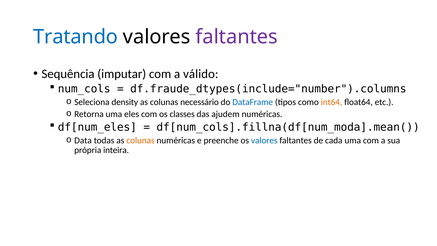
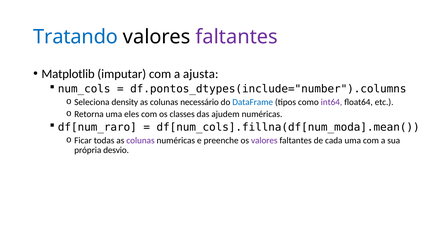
Sequência: Sequência -> Matplotlib (68, 74)
válido: válido -> ajusta (201, 74)
df.fraude_dtypes(include="number").columns: df.fraude_dtypes(include="number").columns -> df.pontos_dtypes(include="number").columns (268, 89)
int64 colour: orange -> purple (331, 102)
df[num_eles: df[num_eles -> df[num_raro (97, 127)
Data: Data -> Ficar (83, 140)
colunas colour: orange -> purple (140, 140)
valores colour: blue -> purple (264, 140)
inteira: inteira -> desvio (116, 150)
